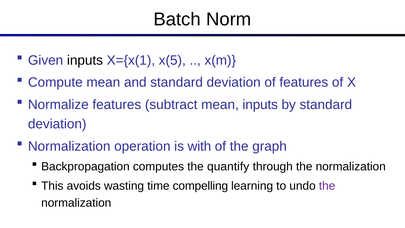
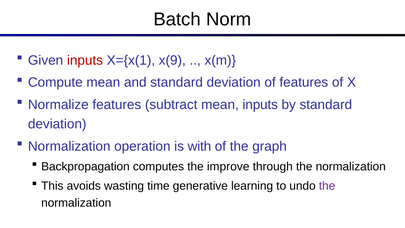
inputs colour: black -> red (85, 60)
x(5: x(5 -> x(9 (172, 60)
quantify: quantify -> improve (228, 166)
compelling: compelling -> generative (200, 186)
